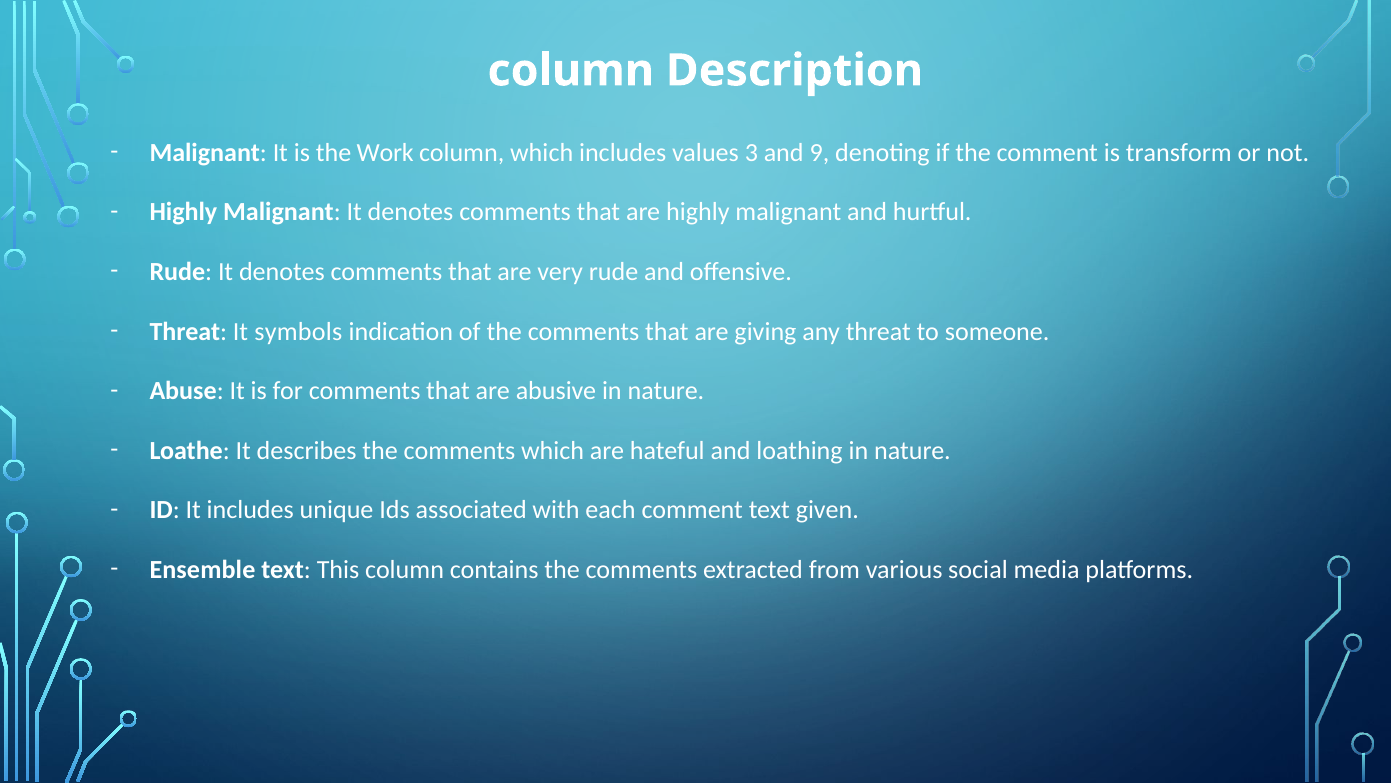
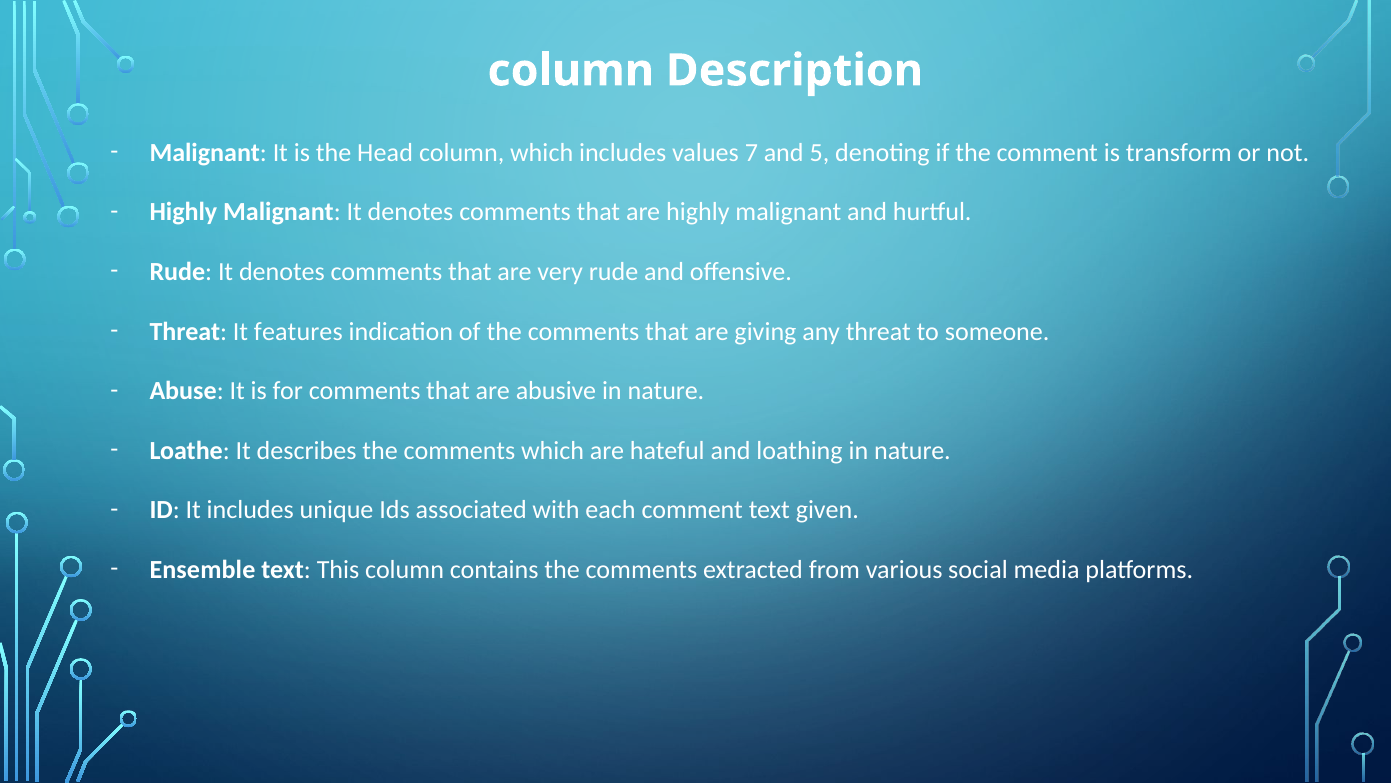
Work: Work -> Head (385, 153)
3: 3 -> 7 (751, 153)
9: 9 -> 5 (819, 153)
symbols: symbols -> features (298, 331)
